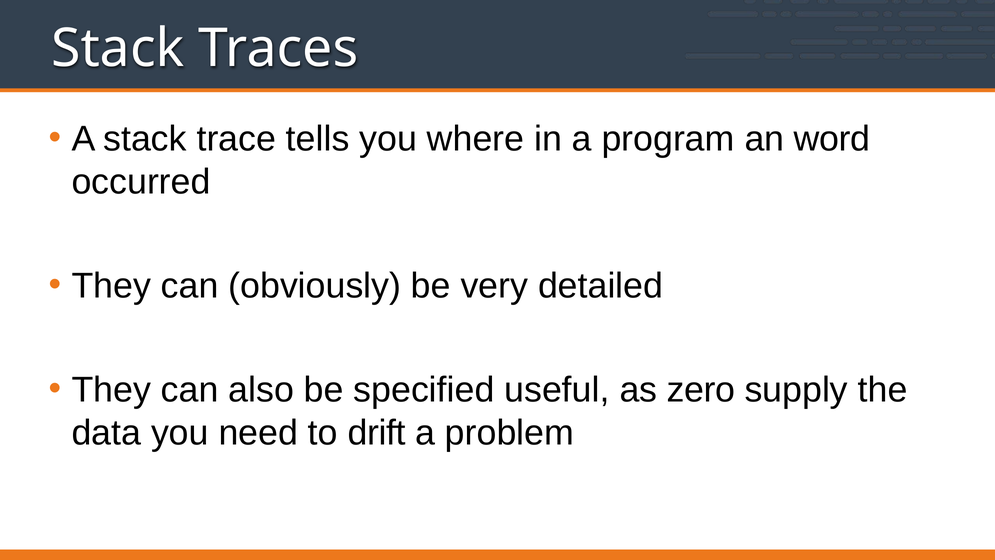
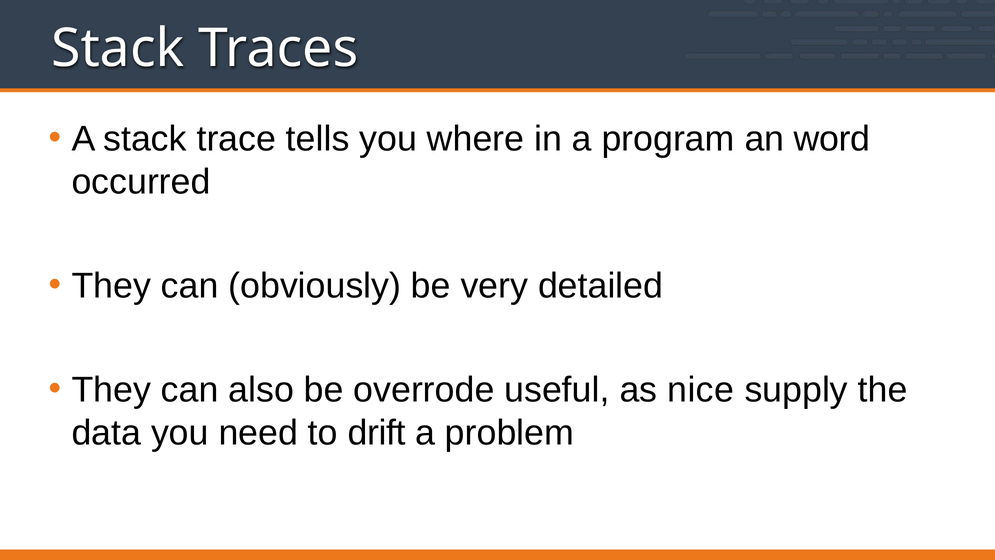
specified: specified -> overrode (424, 390)
zero: zero -> nice (701, 390)
